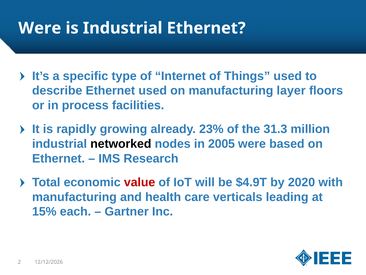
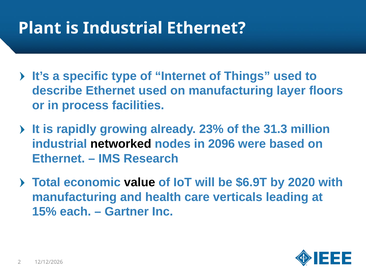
Were: Were -> Plant (40, 28)
2005: 2005 -> 2096 (222, 144)
value colour: red -> black (140, 182)
$4.9T: $4.9T -> $6.9T (251, 182)
